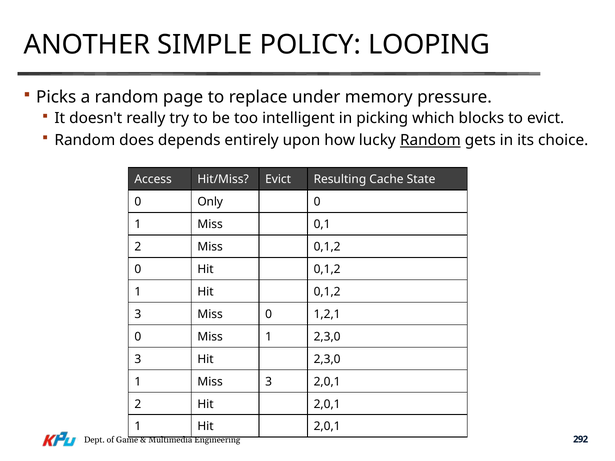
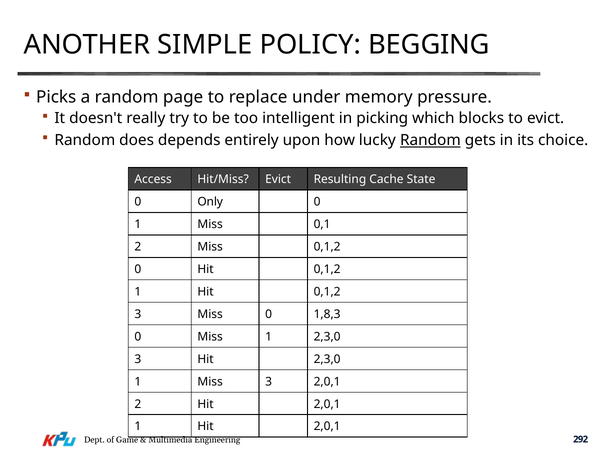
LOOPING: LOOPING -> BEGGING (429, 45)
1,2,1: 1,2,1 -> 1,8,3 (327, 314)
